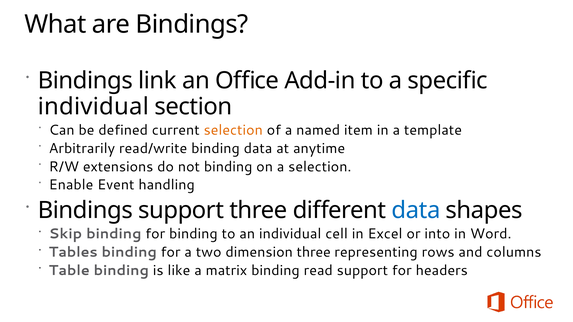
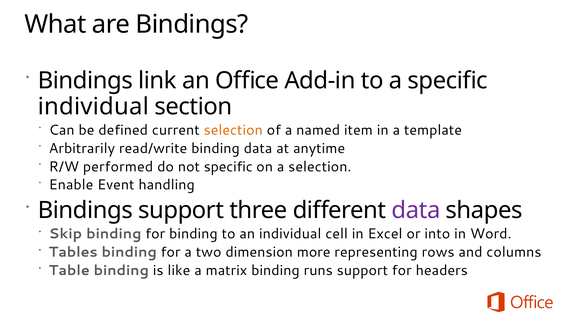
extensions: extensions -> performed (118, 167)
not binding: binding -> specific (228, 167)
data colour: blue -> purple (416, 210)
dimension three: three -> more (314, 252)
read: read -> runs (318, 271)
